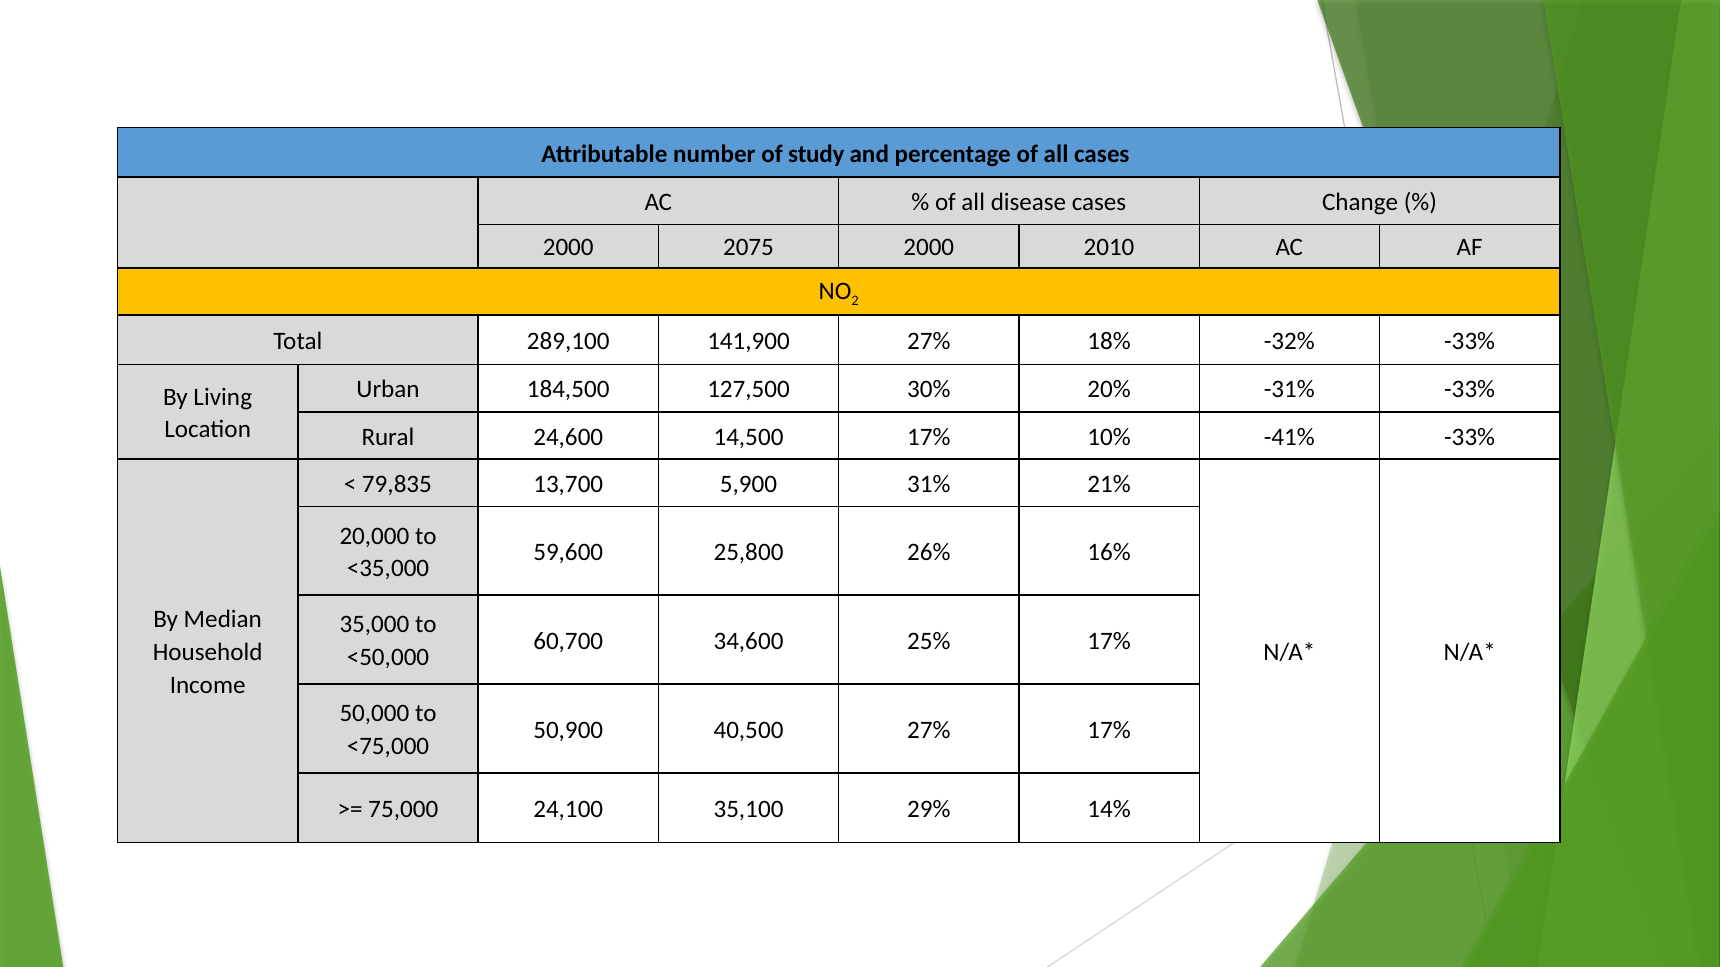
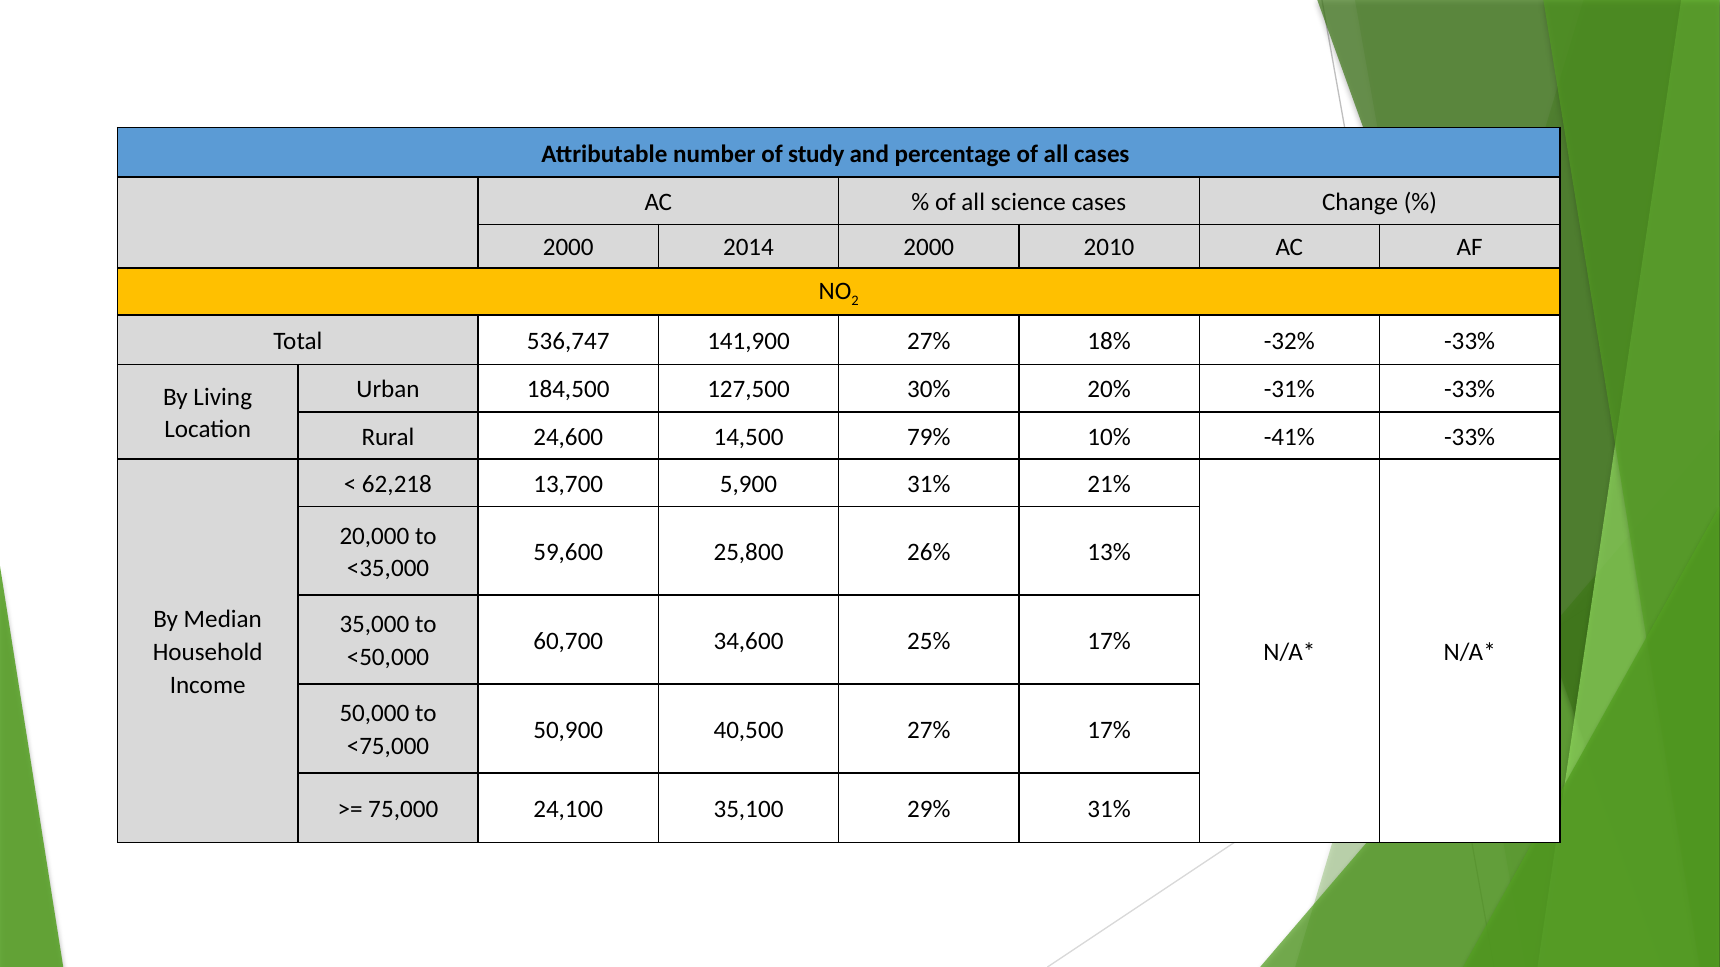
disease: disease -> science (1028, 202)
2075: 2075 -> 2014 (748, 248)
289,100: 289,100 -> 536,747 (568, 341)
14,500 17%: 17% -> 79% (929, 437)
79,835: 79,835 -> 62,218 (397, 484)
16%: 16% -> 13% (1109, 552)
29% 14%: 14% -> 31% (1109, 810)
